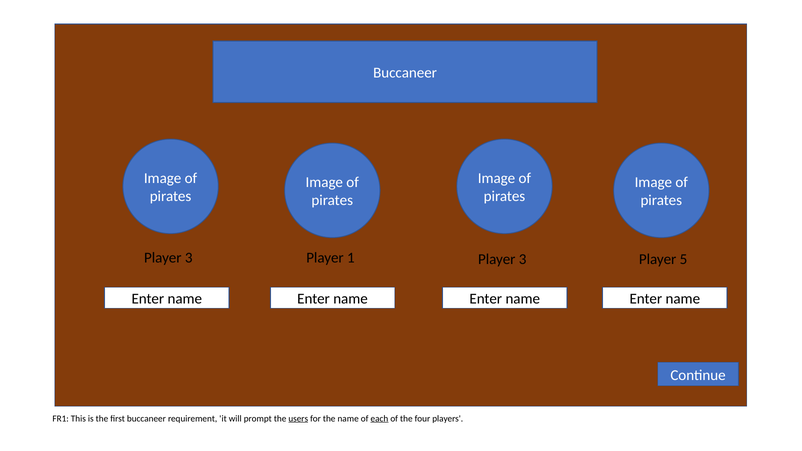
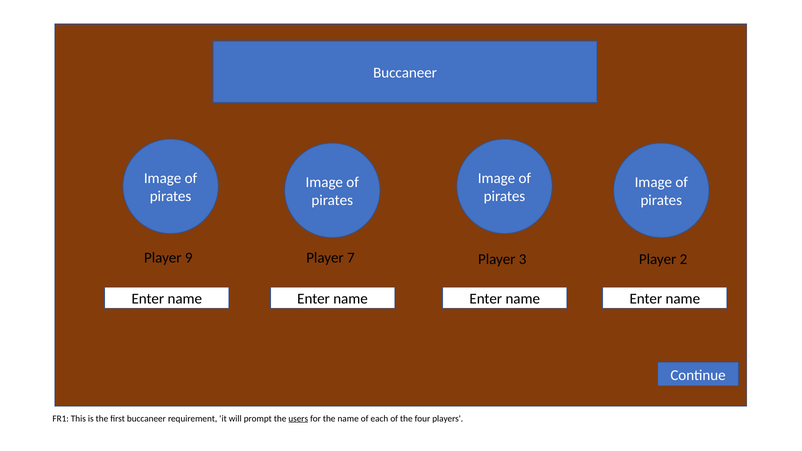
3: 3 -> 9 (189, 258)
1: 1 -> 7 (351, 258)
5: 5 -> 2 (684, 260)
each underline: present -> none (379, 419)
